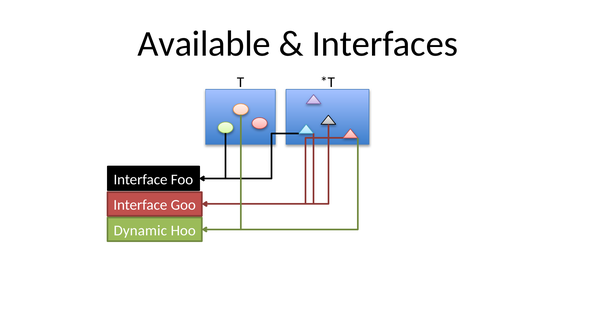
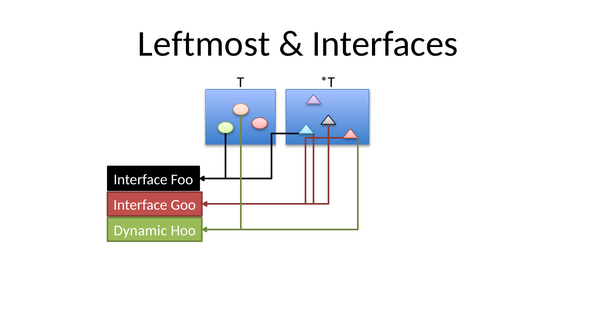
Available: Available -> Leftmost (204, 44)
